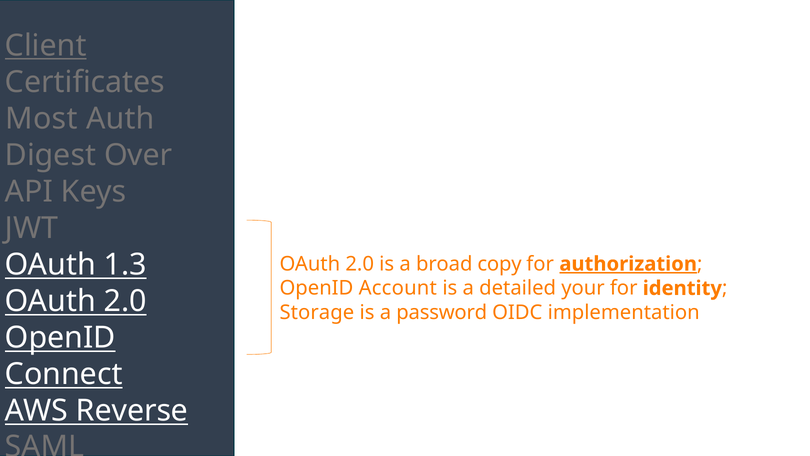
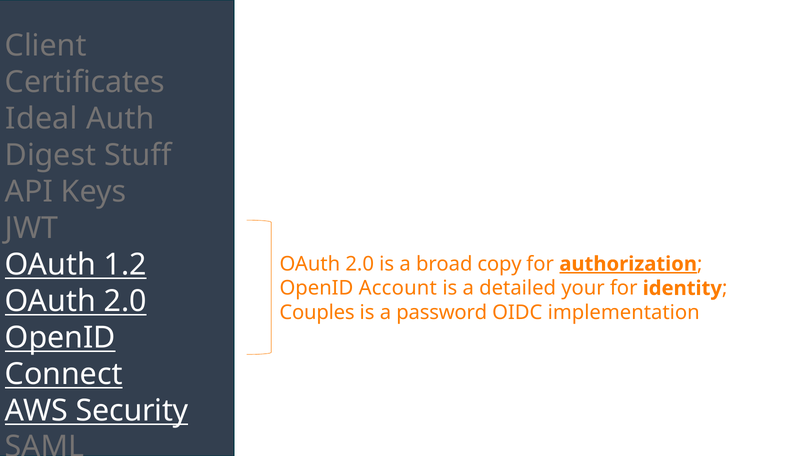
Client underline: present -> none (46, 46)
Most: Most -> Ideal (42, 119)
Over: Over -> Stuff (138, 155)
1.3: 1.3 -> 1.2 (125, 264)
Storage: Storage -> Couples (317, 312)
Reverse: Reverse -> Security (132, 410)
